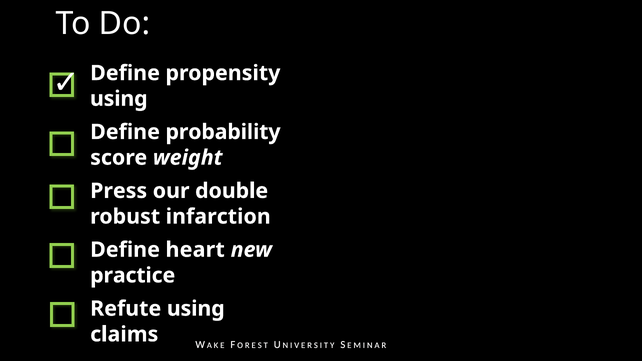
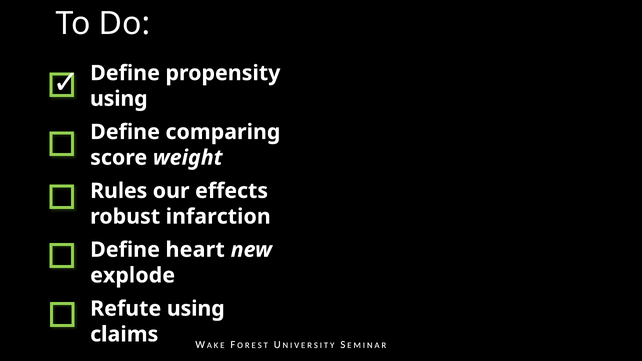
probability: probability -> comparing (223, 132)
Press: Press -> Rules (119, 191)
double: double -> effects (232, 191)
practice: practice -> explode (133, 276)
